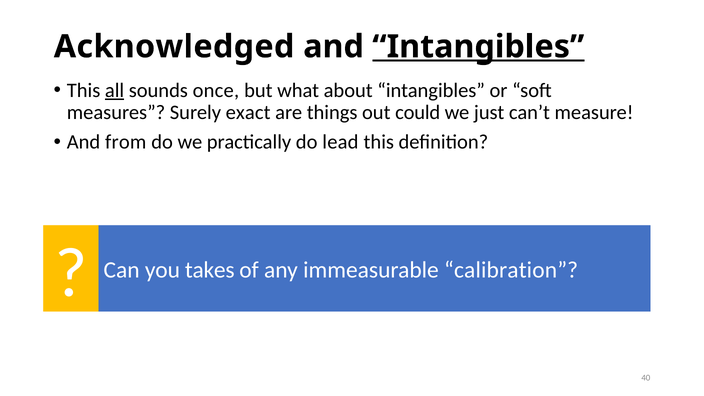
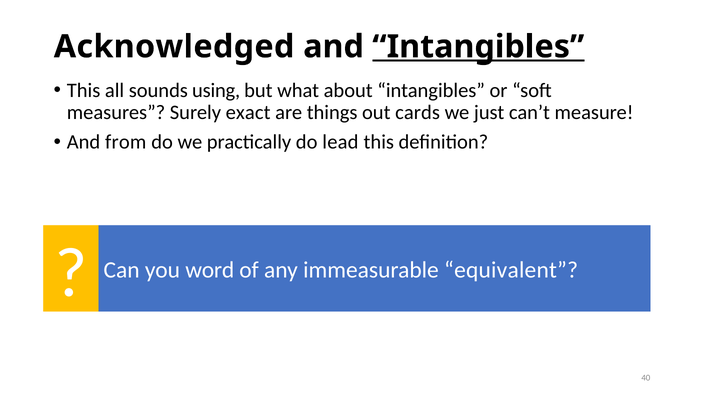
all underline: present -> none (115, 90)
once: once -> using (216, 90)
could: could -> cards (418, 113)
takes: takes -> word (210, 270)
calibration: calibration -> equivalent (511, 270)
